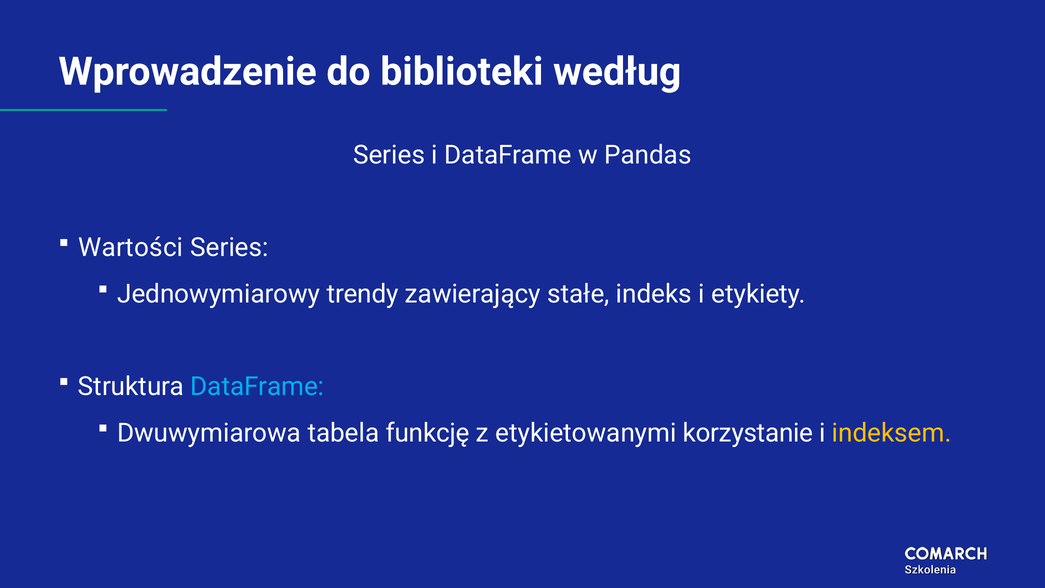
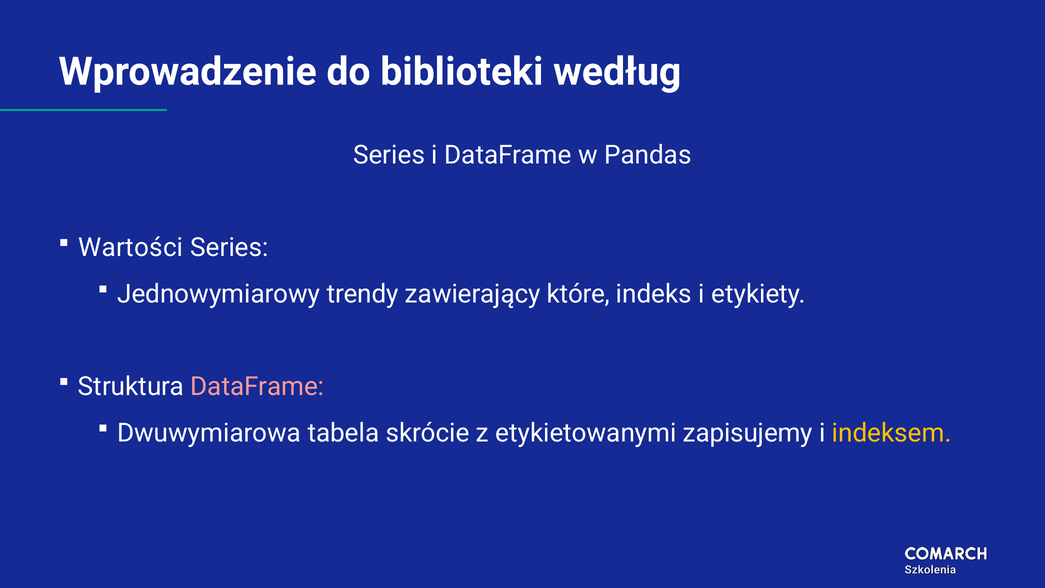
stałe: stałe -> które (578, 294)
DataFrame colour: light blue -> pink (257, 387)
funkcję: funkcję -> skrócie (428, 433)
korzystanie: korzystanie -> zapisujemy (748, 433)
